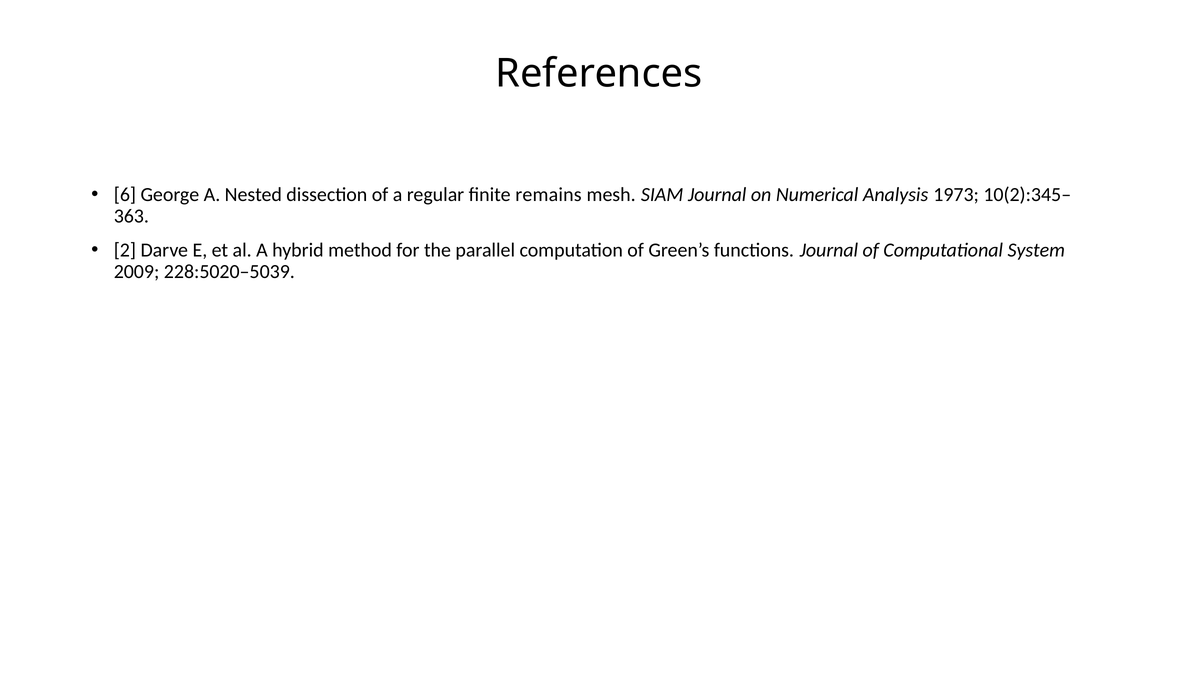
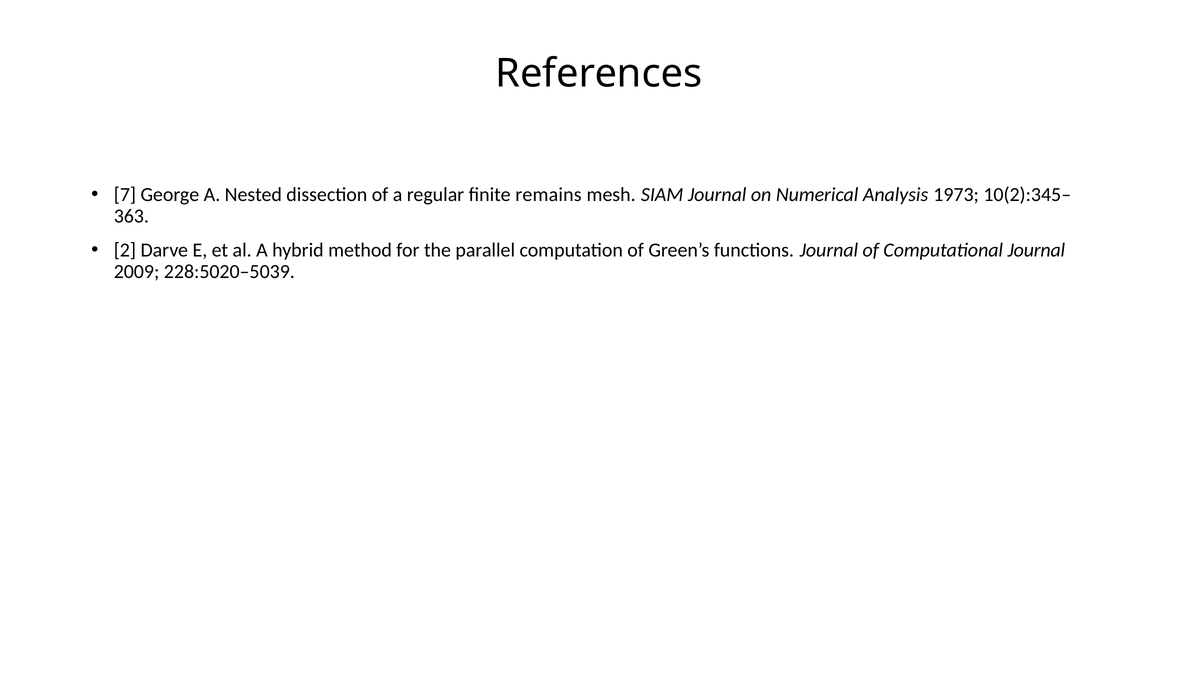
6: 6 -> 7 (125, 195)
Computational System: System -> Journal (1036, 250)
